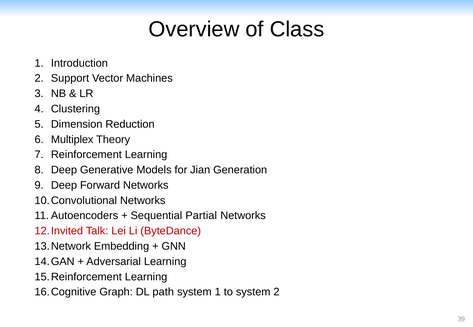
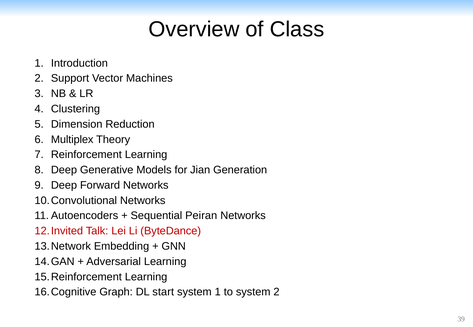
Partial: Partial -> Peiran (201, 216)
path: path -> start (163, 292)
